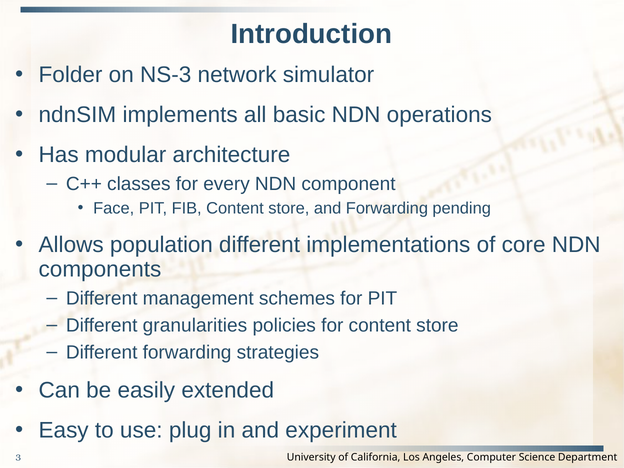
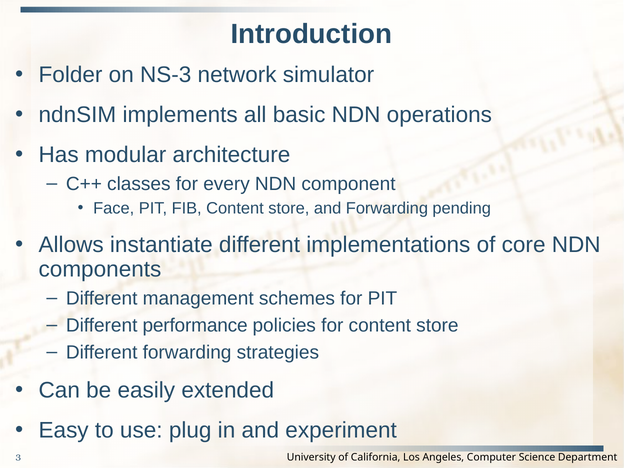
population: population -> instantiate (161, 245)
granularities: granularities -> performance (195, 325)
